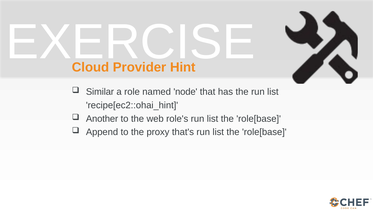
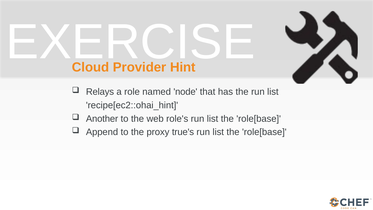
Similar: Similar -> Relays (100, 92)
that's: that's -> true's (183, 132)
